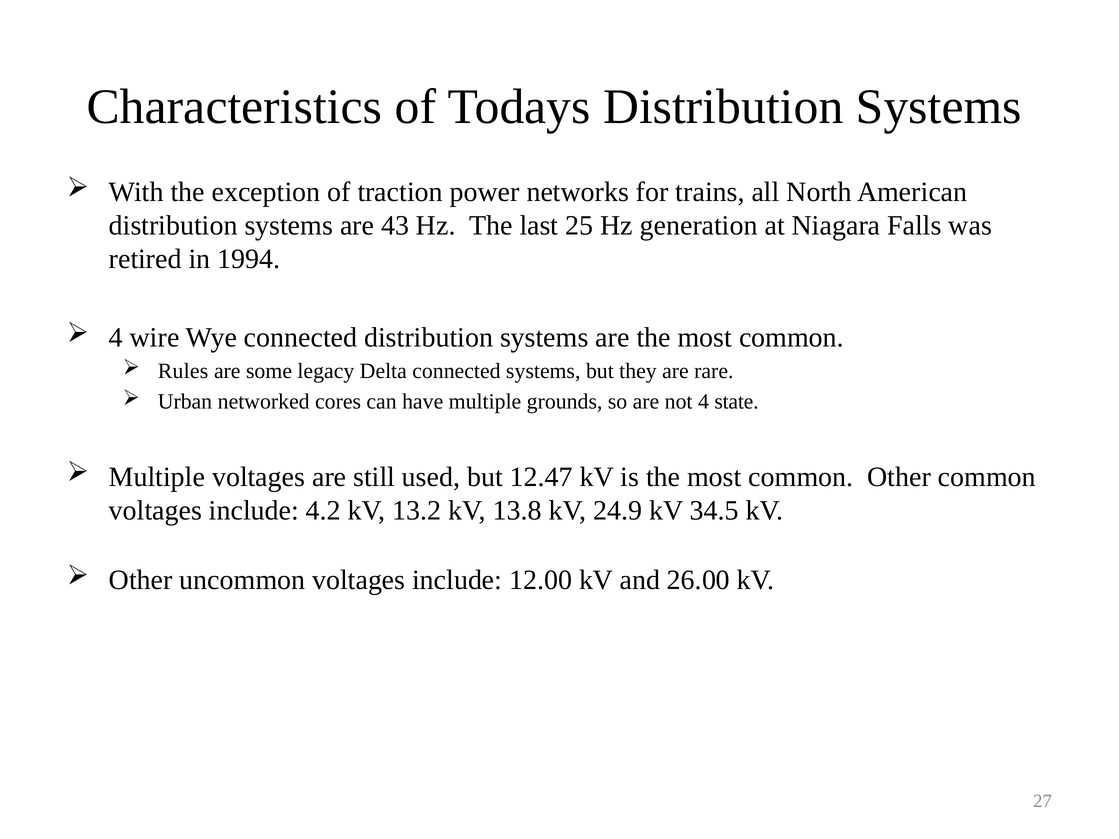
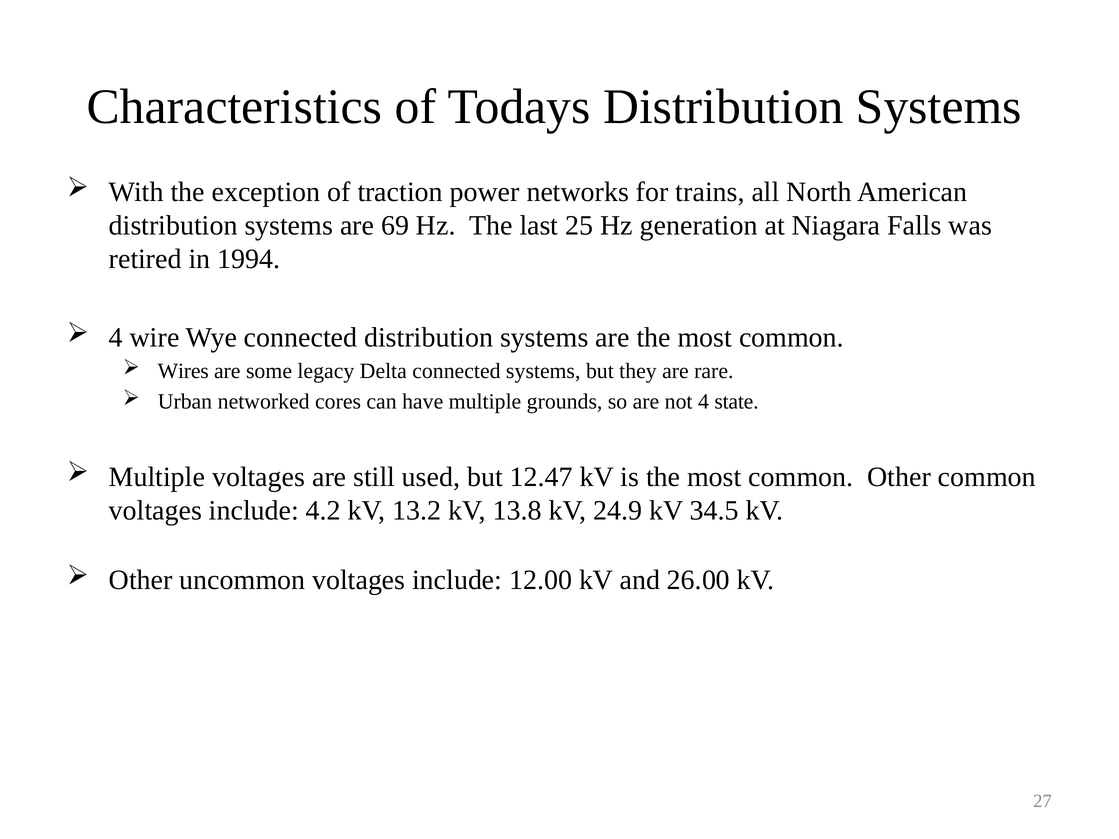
43: 43 -> 69 (395, 226)
Rules: Rules -> Wires (183, 371)
